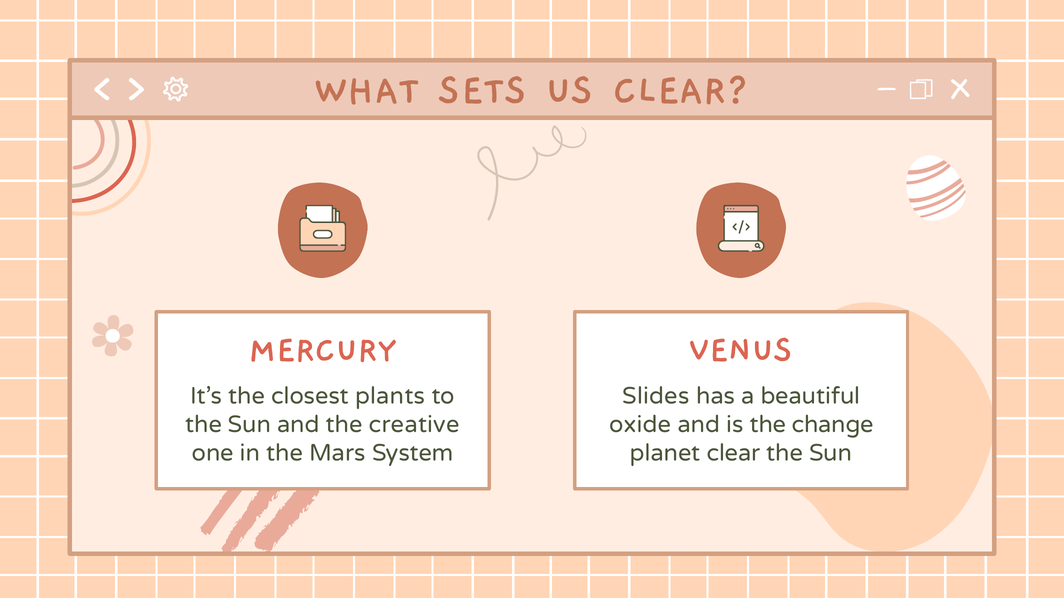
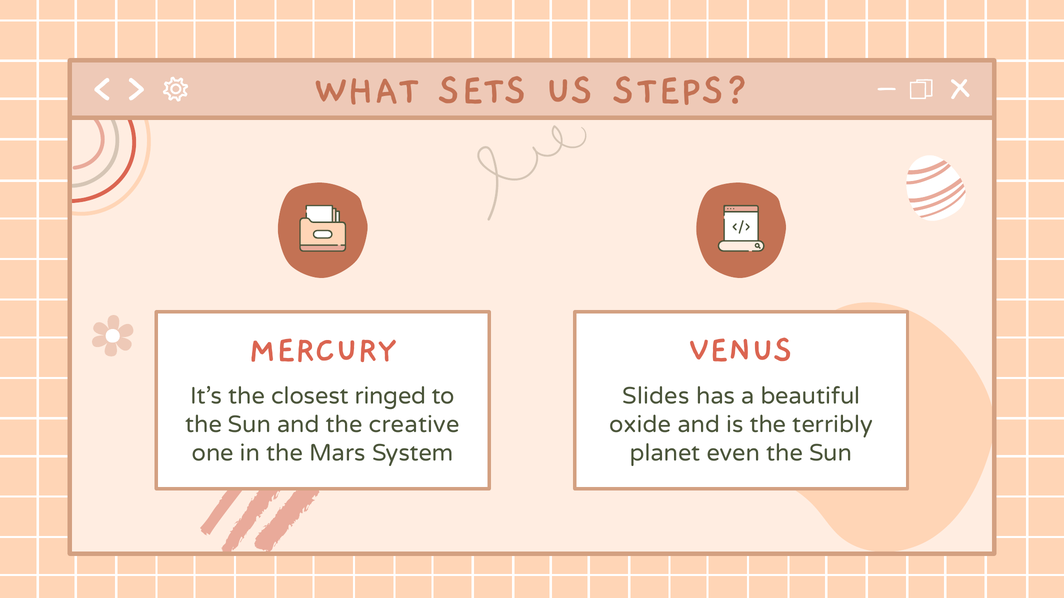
US CLEAR: CLEAR -> STEPS (681, 88)
plants: plants -> ringed (390, 396)
change: change -> terribly (833, 425)
planet clear: clear -> even (733, 453)
